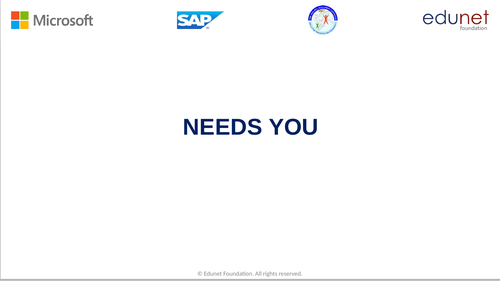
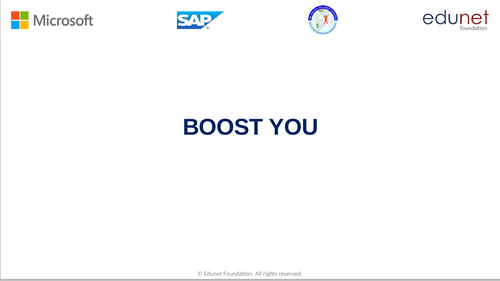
NEEDS: NEEDS -> BOOST (223, 128)
